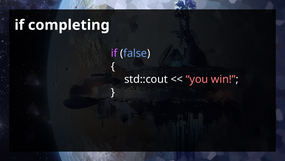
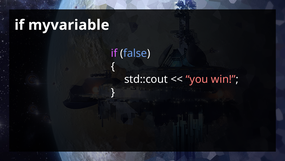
completing: completing -> myvariable (69, 25)
